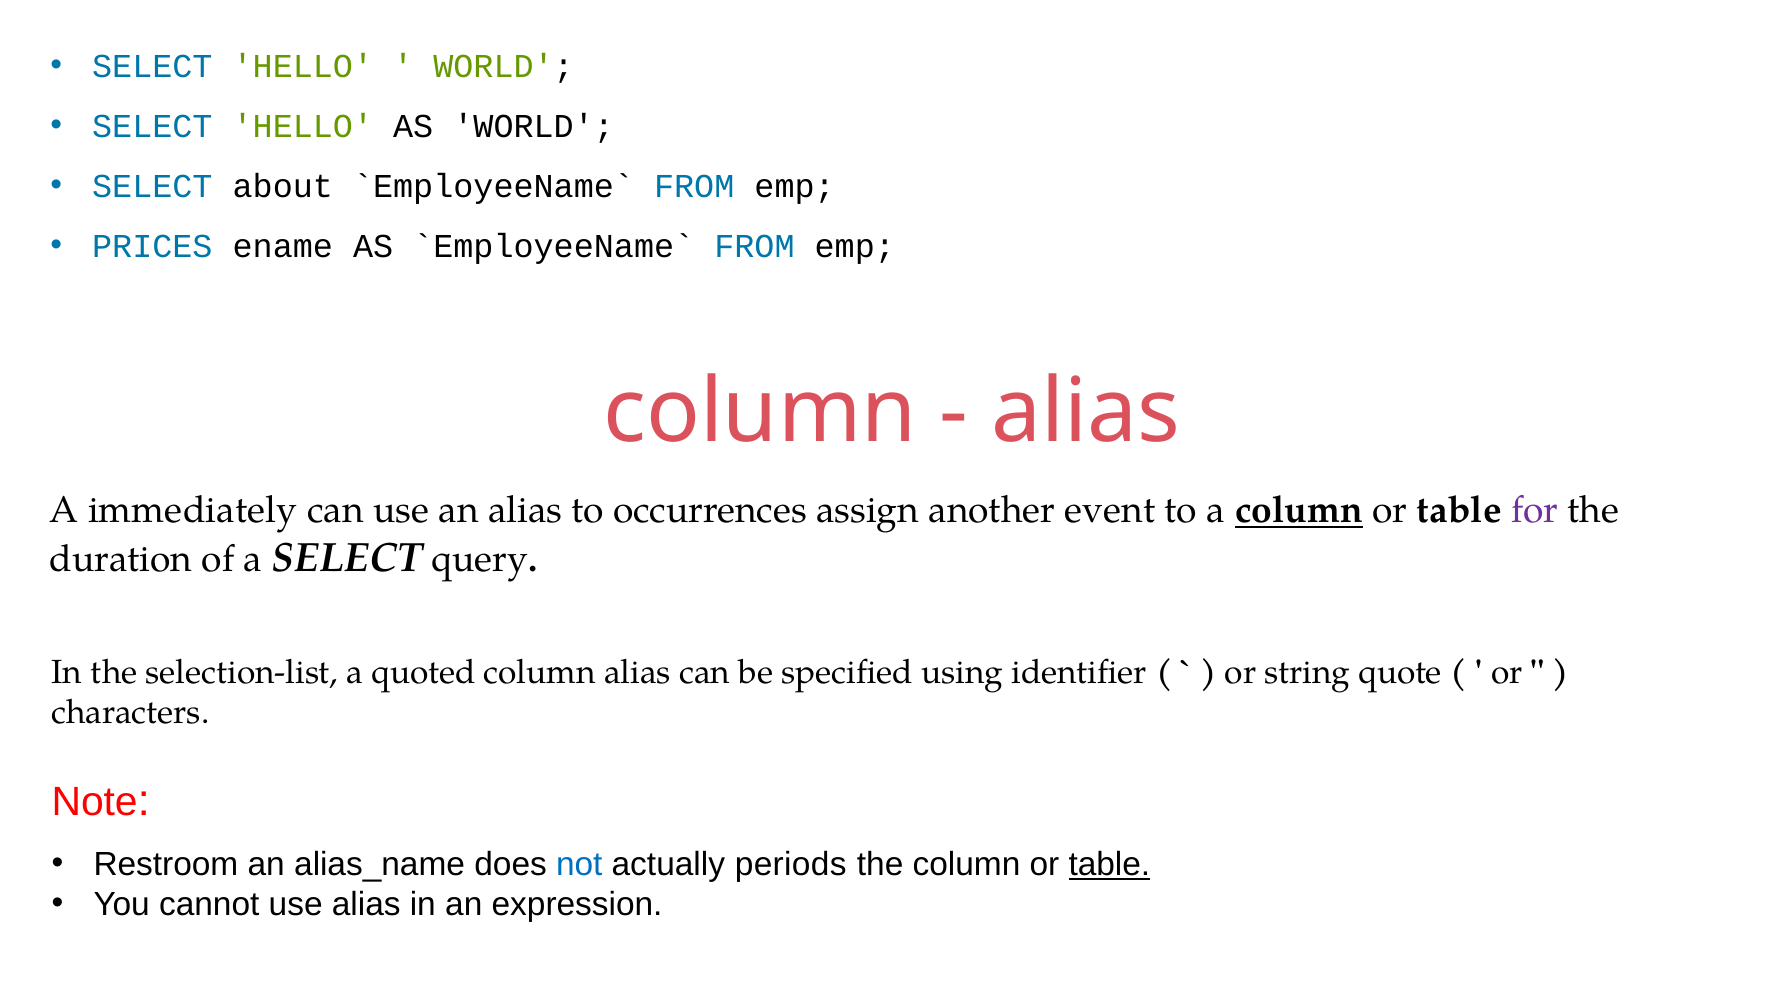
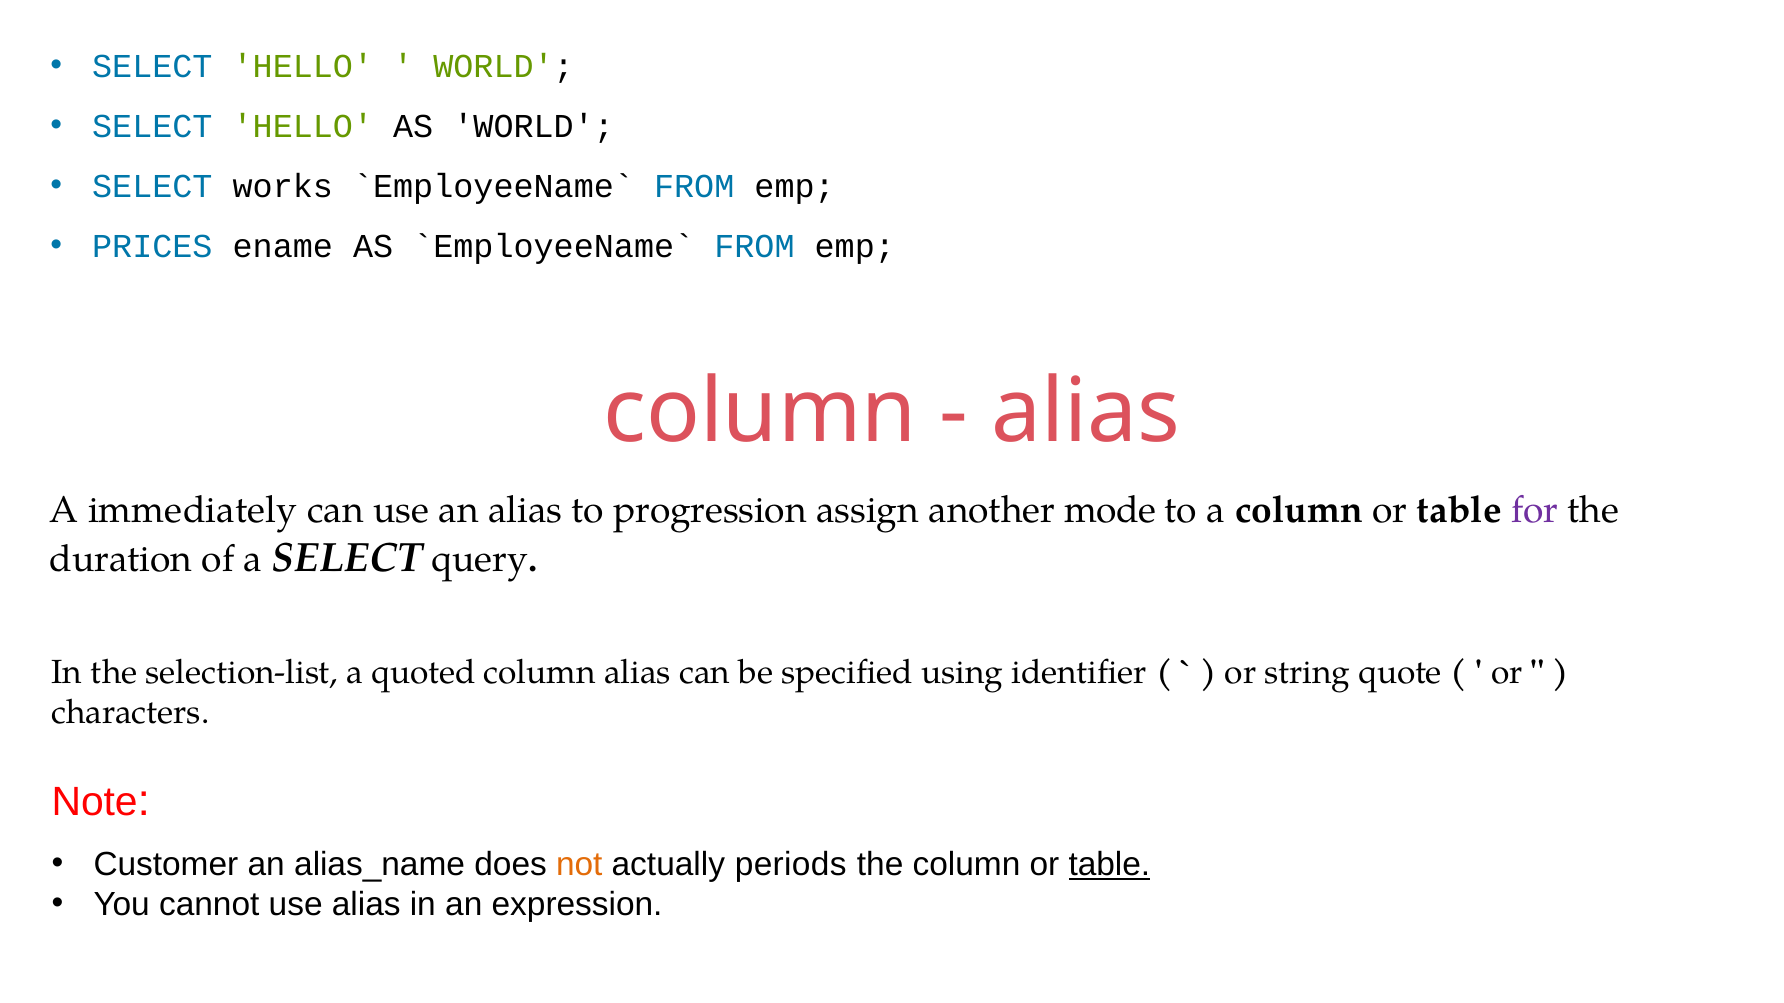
about: about -> works (283, 186)
occurrences: occurrences -> progression (710, 511)
event: event -> mode (1110, 511)
column underline: present -> none (1299, 511)
Restroom: Restroom -> Customer (166, 865)
not colour: blue -> orange (579, 865)
